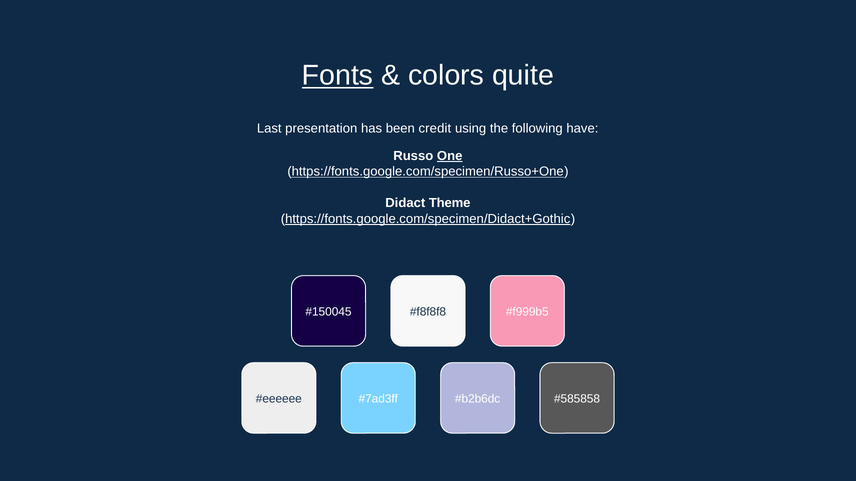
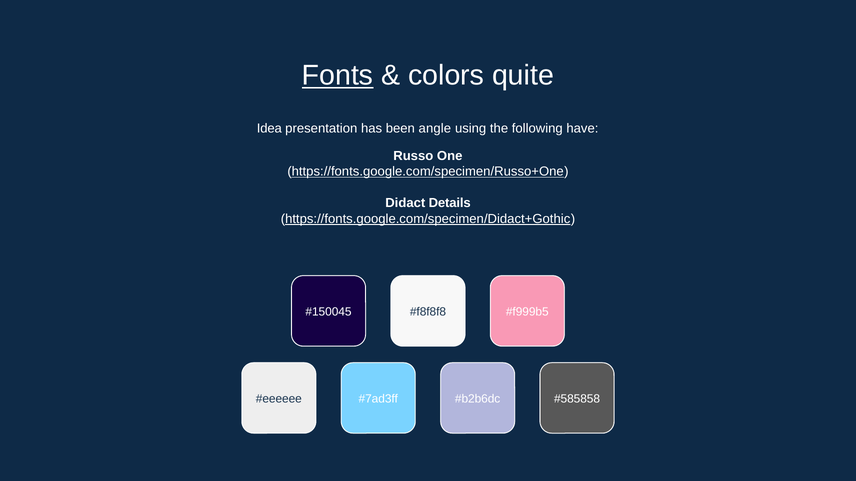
Last: Last -> Idea (269, 129)
credit: credit -> angle (435, 129)
One underline: present -> none (450, 156)
Theme: Theme -> Details (450, 203)
